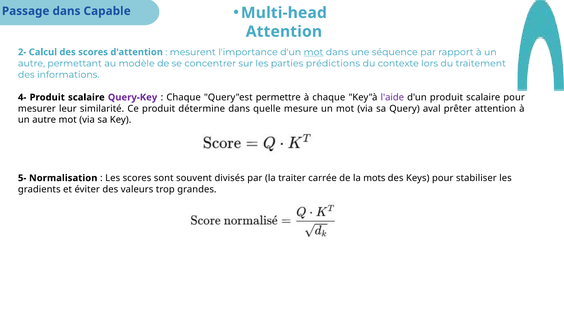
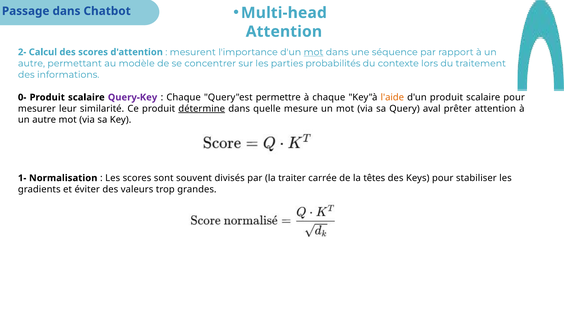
Capable: Capable -> Chatbot (107, 11)
prédictions: prédictions -> probabilités (333, 63)
4-: 4- -> 0- (22, 97)
l'aide colour: purple -> orange (392, 97)
détermine underline: none -> present (202, 109)
5-: 5- -> 1- (22, 178)
mots: mots -> têtes (374, 178)
